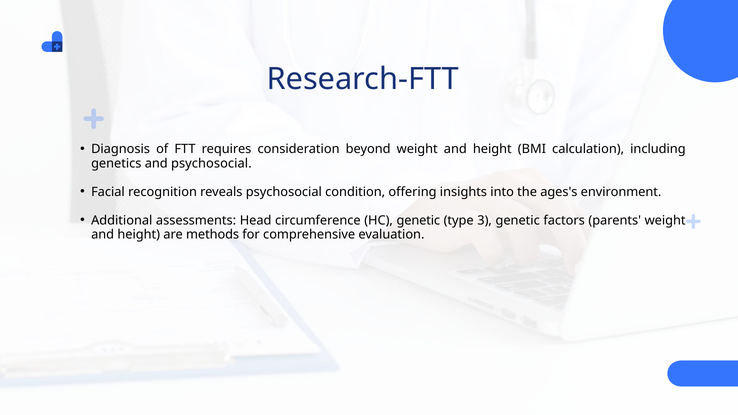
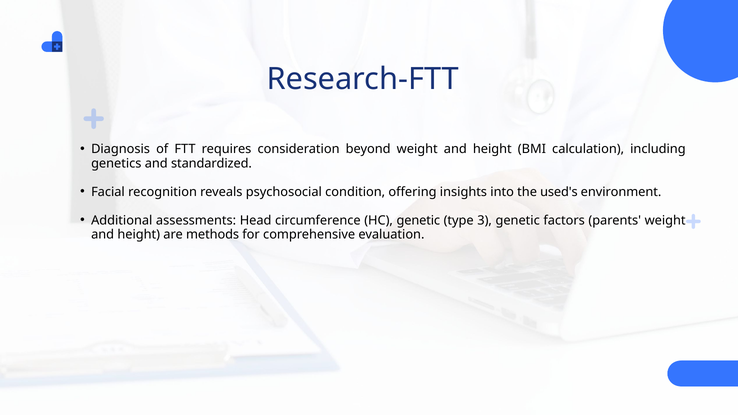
and psychosocial: psychosocial -> standardized (211, 163)
ages's: ages's -> used's (559, 192)
